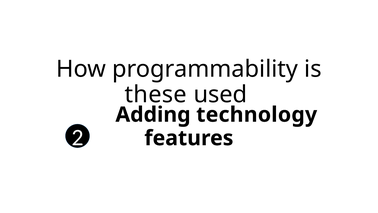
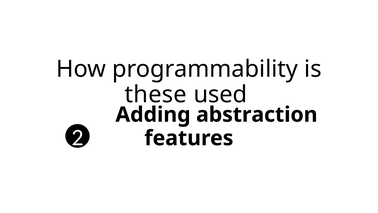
technology: technology -> abstraction (257, 114)
